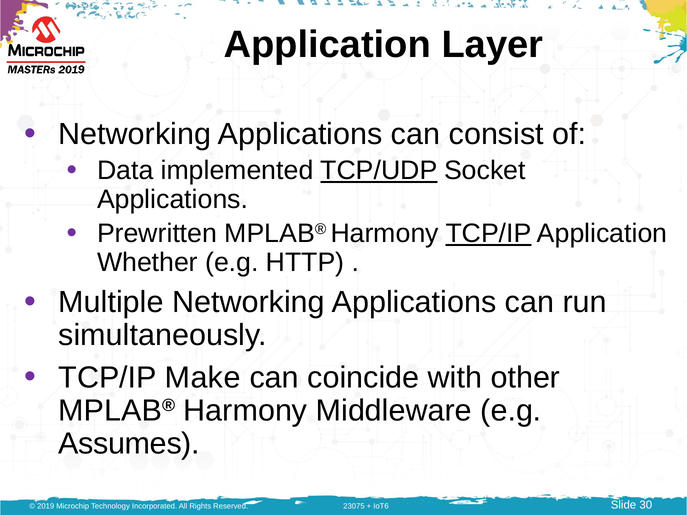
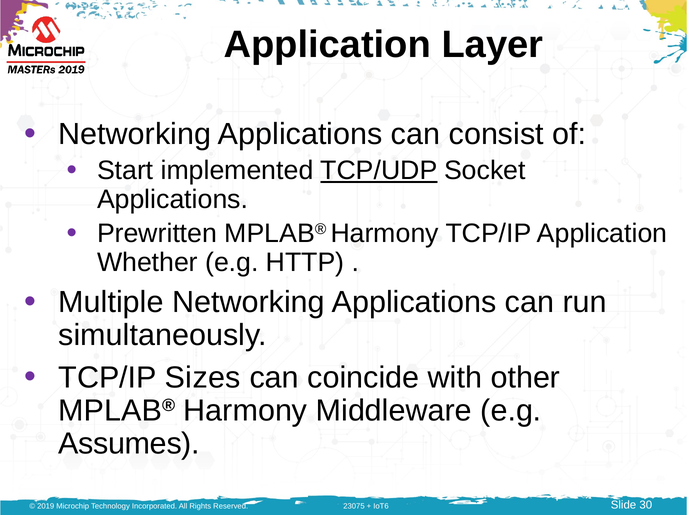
Data: Data -> Start (125, 171)
TCP/IP underline: present -> none (489, 234)
Make: Make -> Sizes (203, 378)
